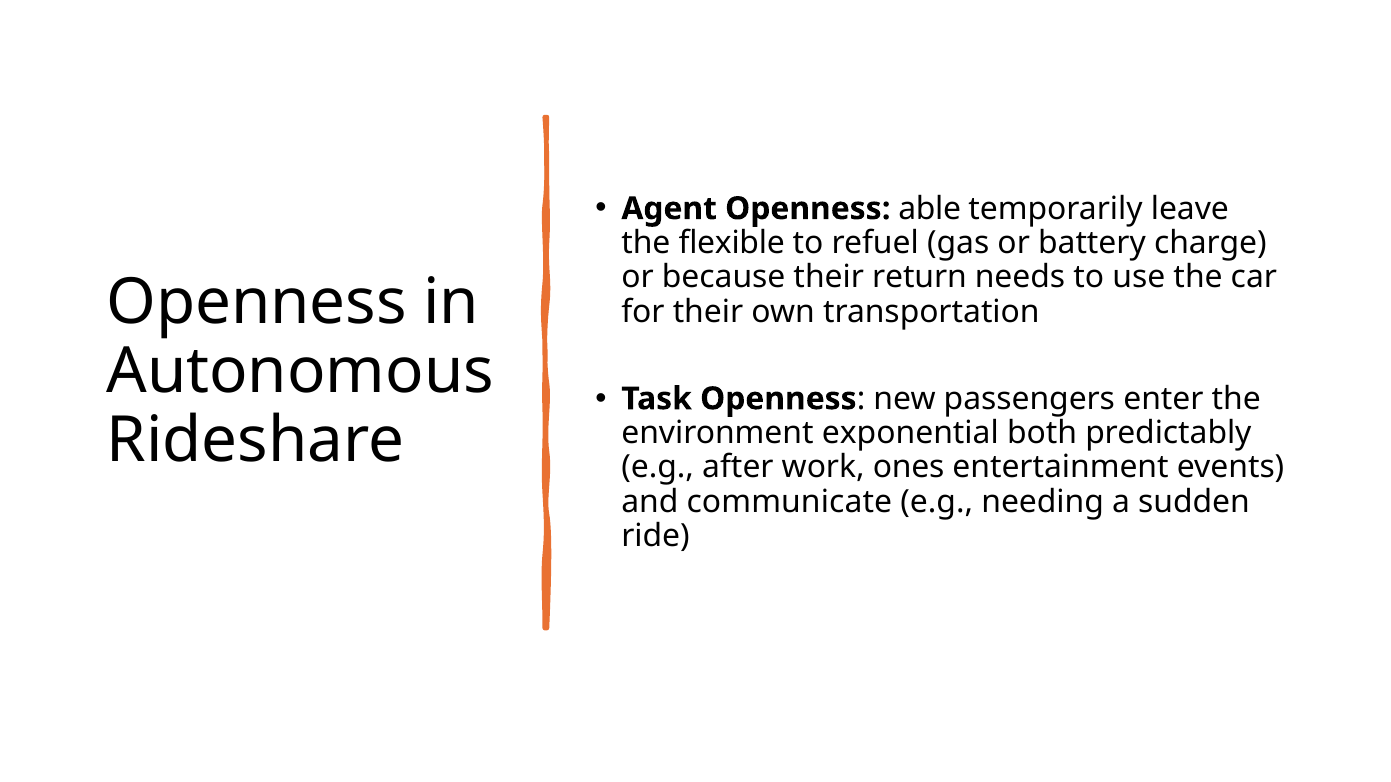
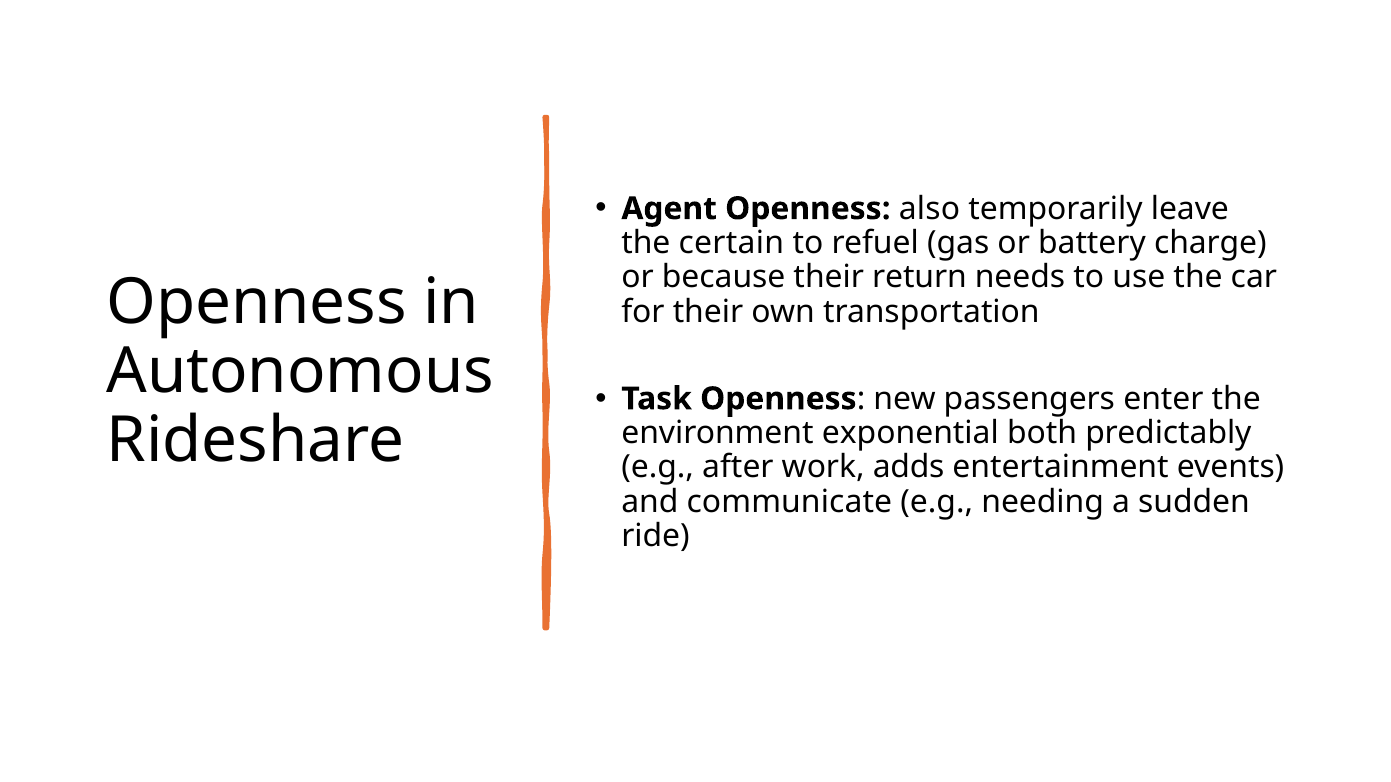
able: able -> also (929, 209)
flexible: flexible -> certain (731, 243)
ones: ones -> adds (909, 468)
